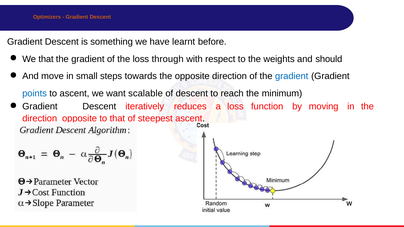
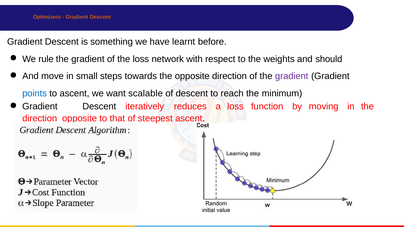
We that: that -> rule (46, 59)
through: through -> network (168, 59)
gradient colour: blue -> purple (292, 76)
